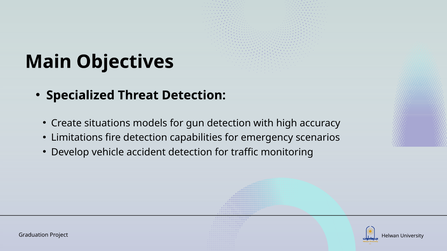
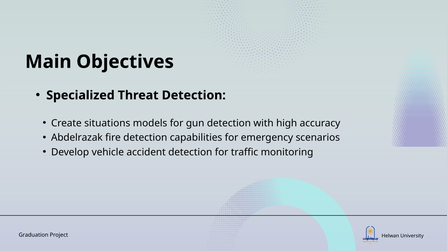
Limitations: Limitations -> Abdelrazak (77, 138)
